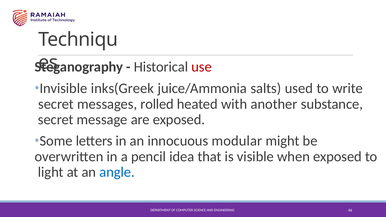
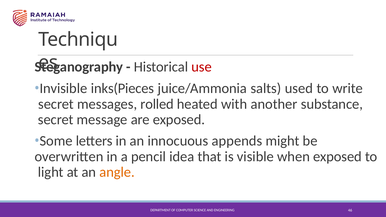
inks(Greek: inks(Greek -> inks(Pieces (123, 88)
modular: modular -> appends (237, 141)
angle colour: blue -> orange (117, 172)
